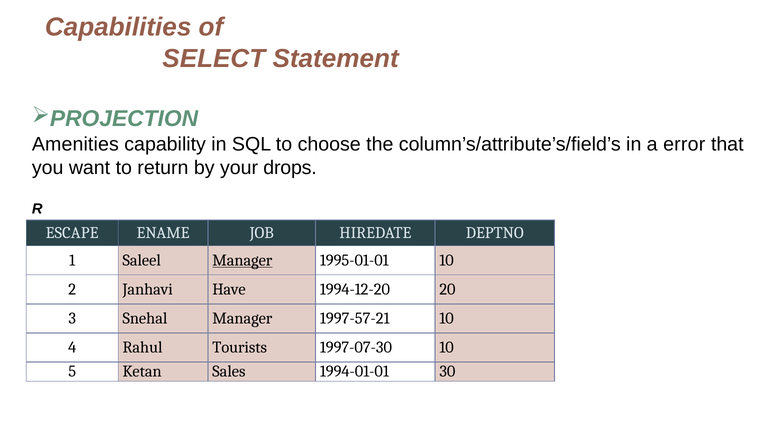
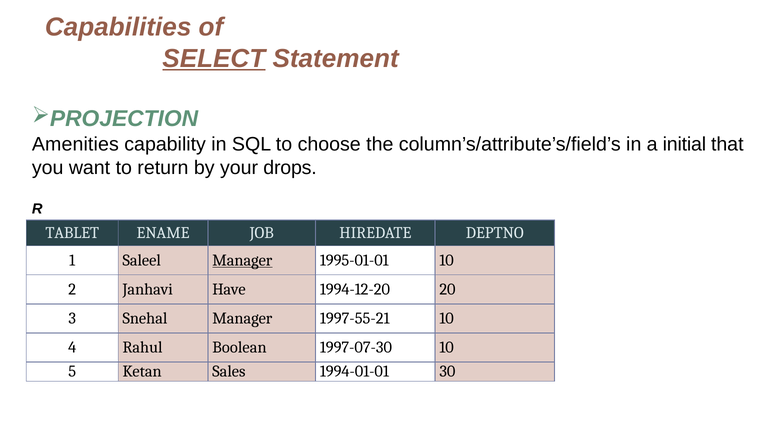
SELECT underline: none -> present (214, 59)
error: error -> initial (684, 144)
ESCAPE: ESCAPE -> TABLET (72, 233)
1997-57-21: 1997-57-21 -> 1997-55-21 (355, 319)
Tourists: Tourists -> Boolean (240, 348)
